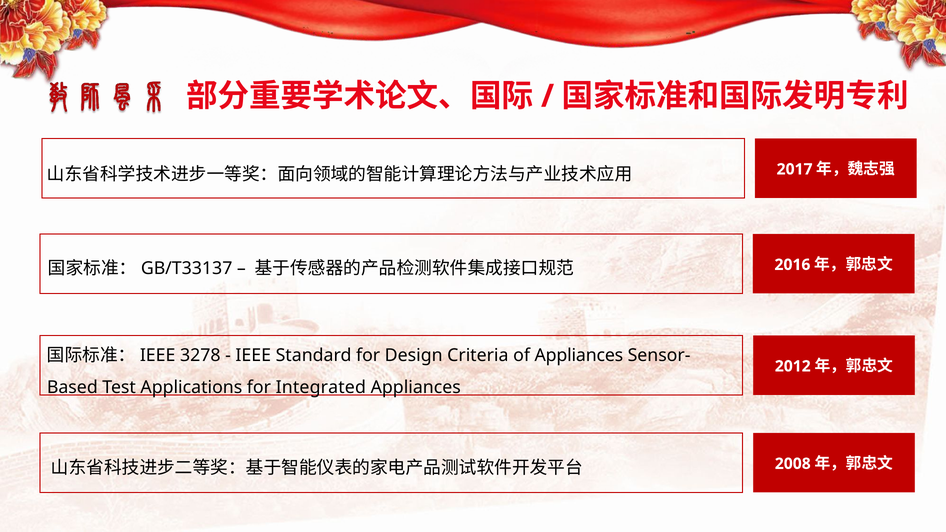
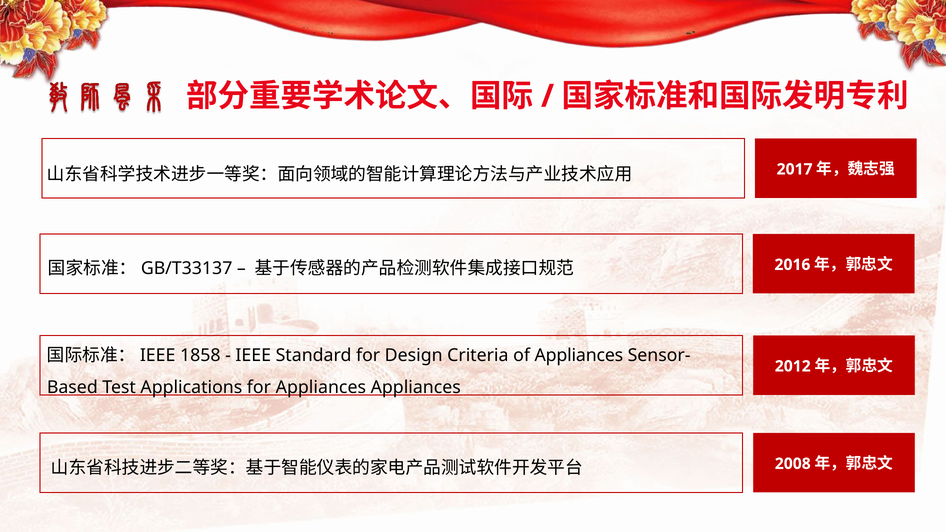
3278: 3278 -> 1858 (200, 355)
for Integrated: Integrated -> Appliances (321, 387)
